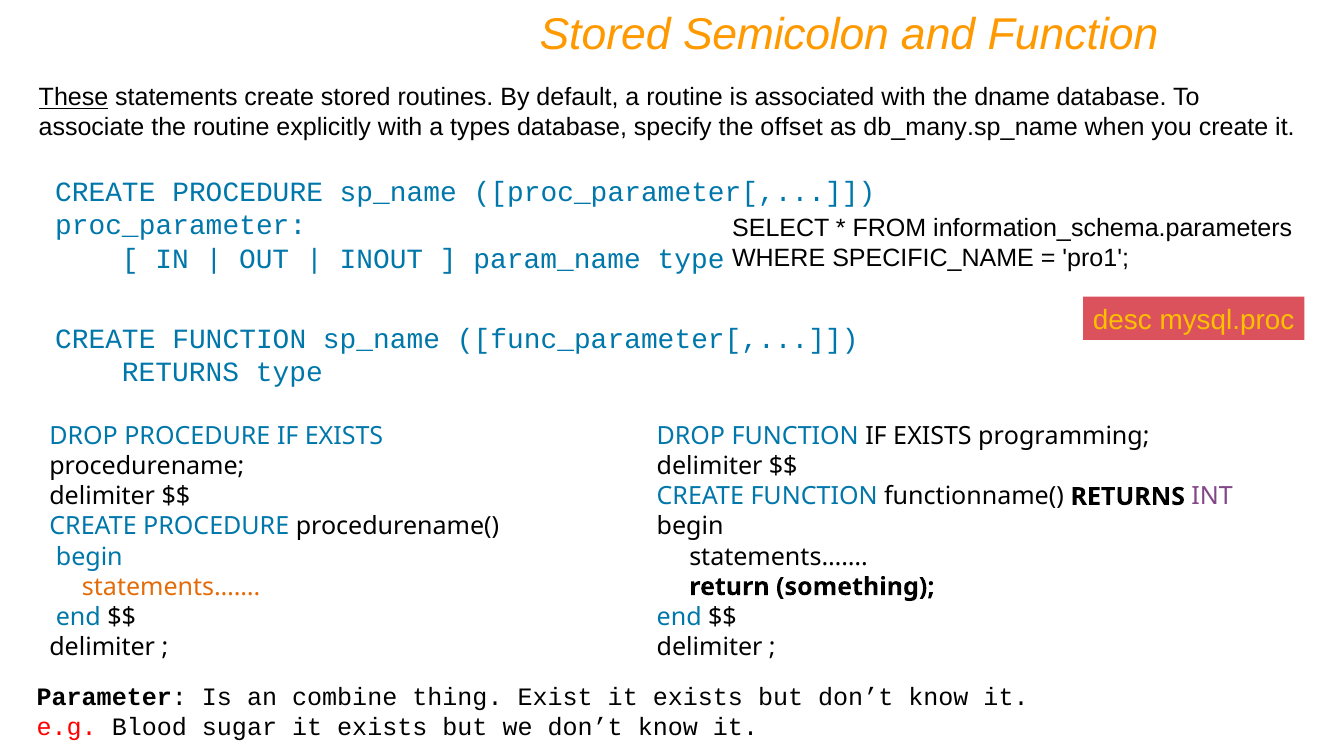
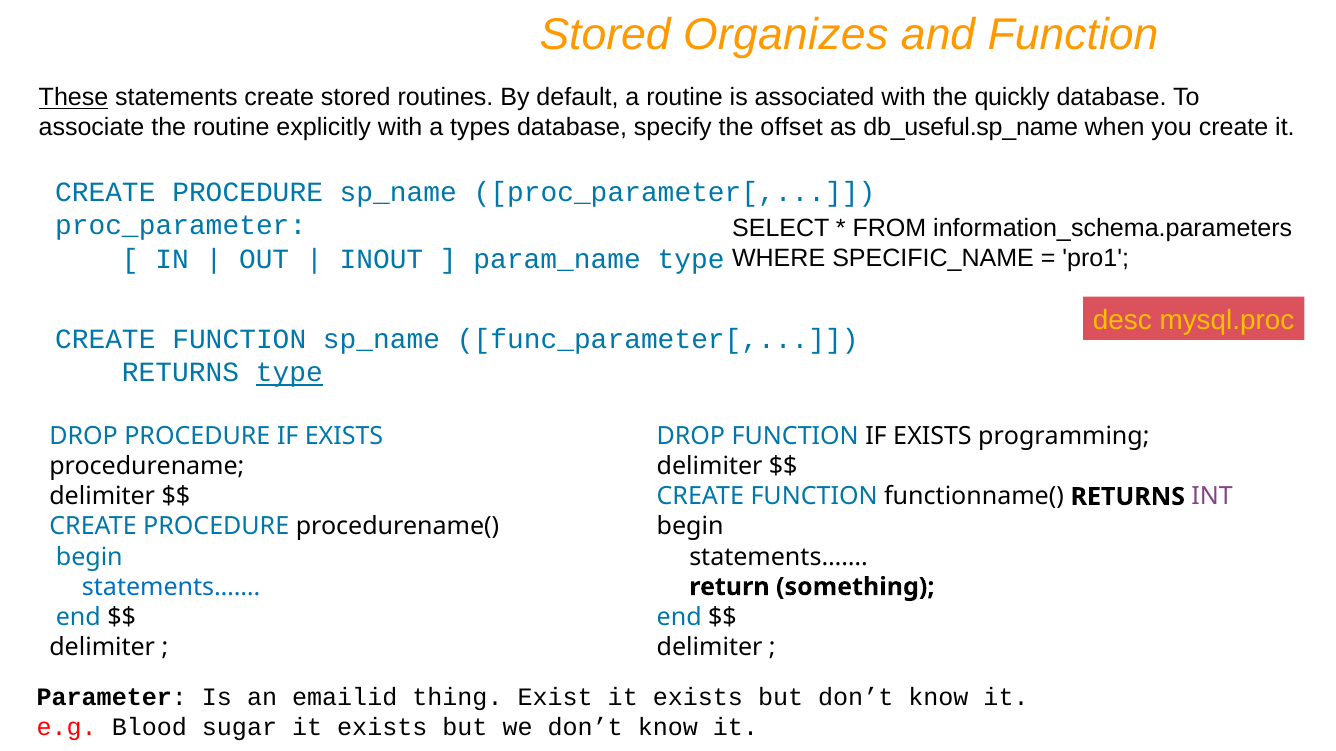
Semicolon: Semicolon -> Organizes (786, 35)
dname: dname -> quickly (1012, 98)
db_many.sp_name: db_many.sp_name -> db_useful.sp_name (971, 128)
type underline: none -> present (289, 373)
statements…… colour: orange -> blue (171, 587)
combine: combine -> emailid (345, 697)
